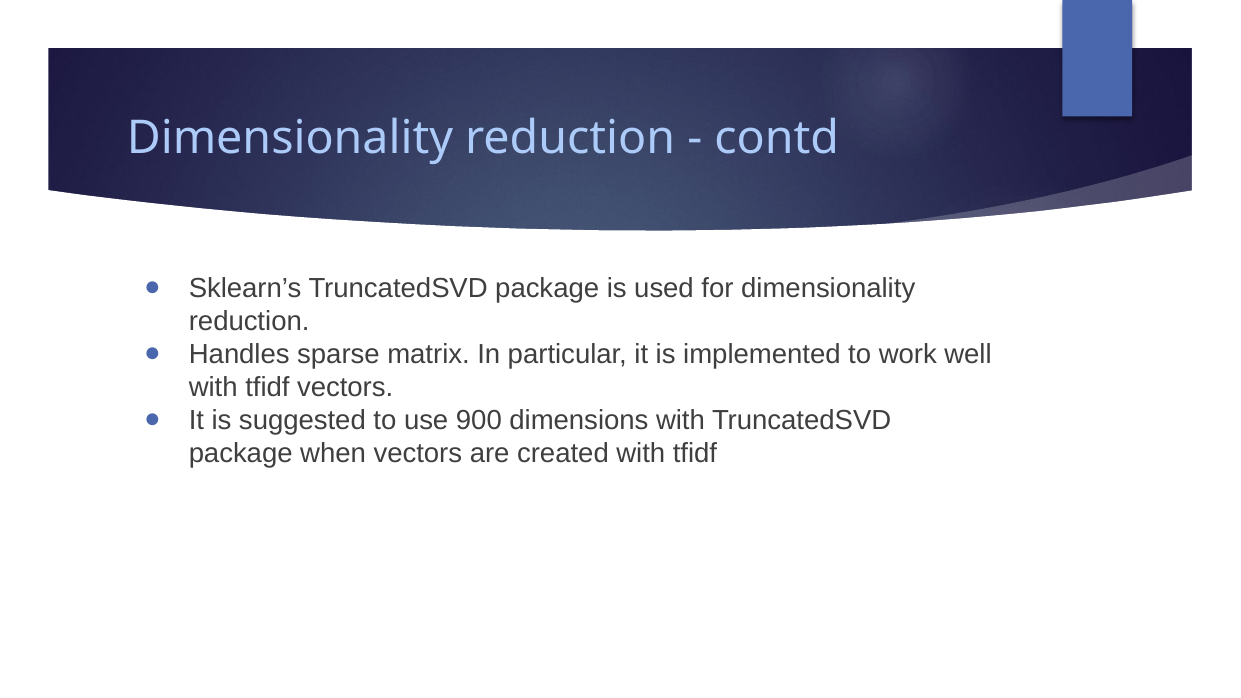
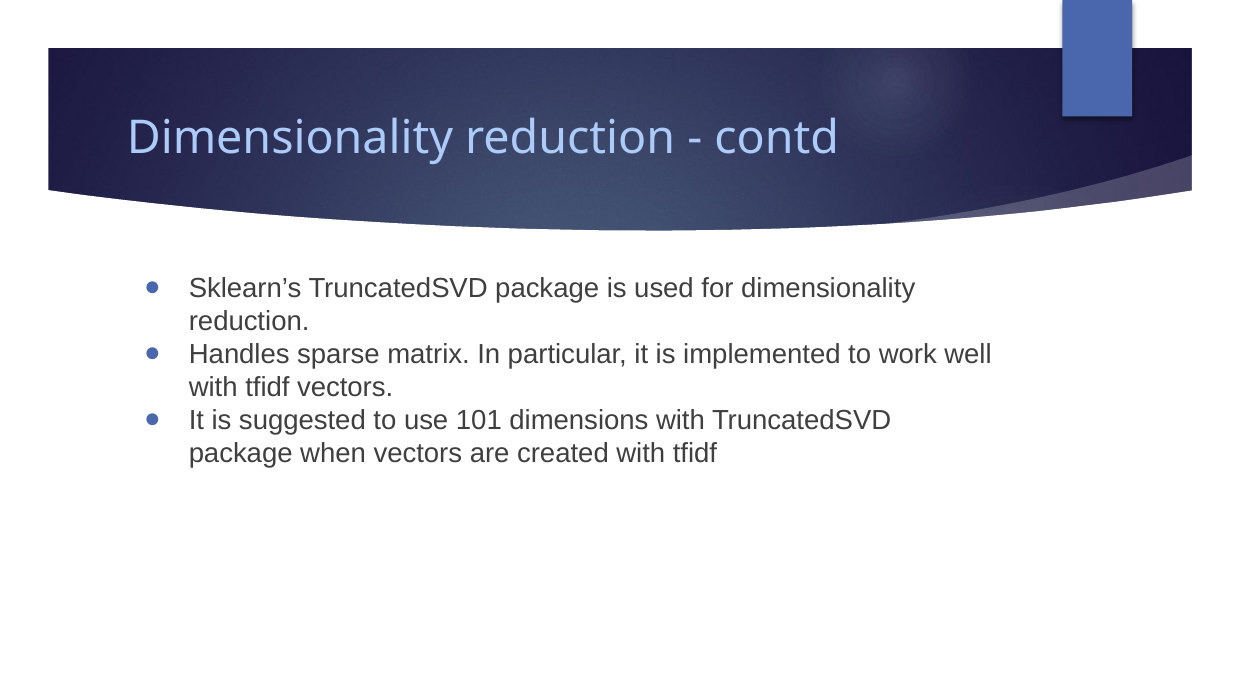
900: 900 -> 101 (479, 420)
